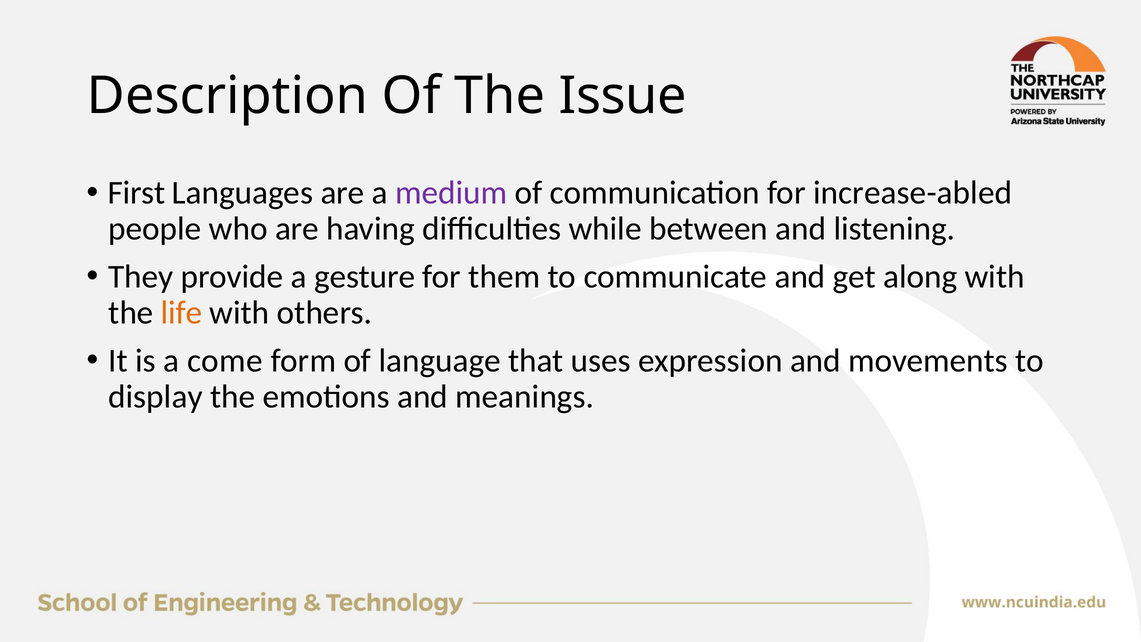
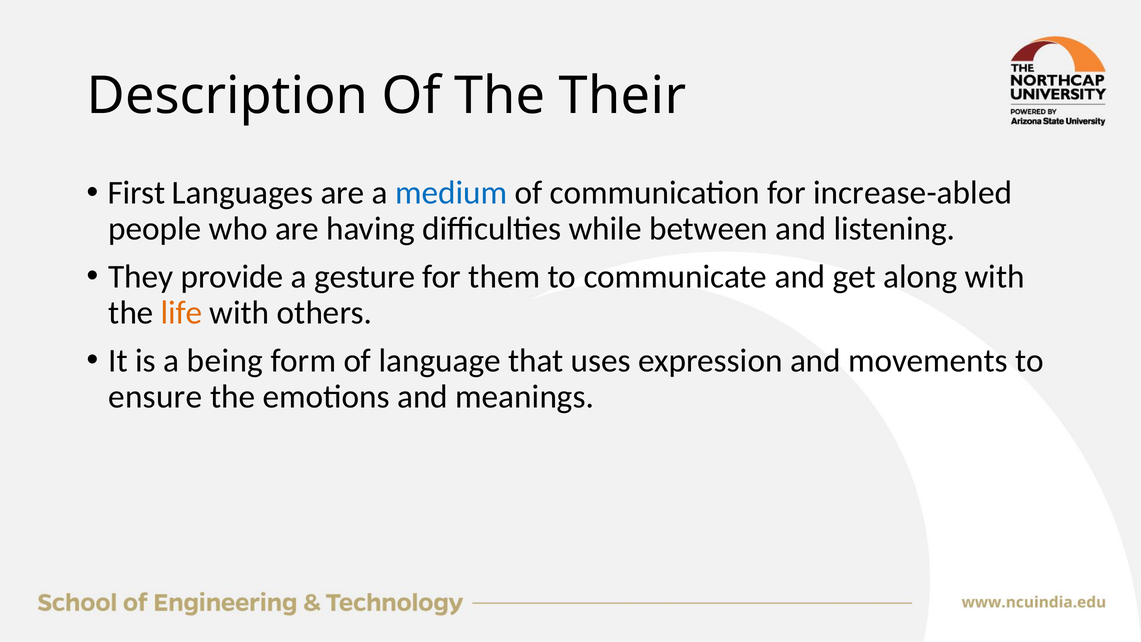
Issue: Issue -> Their (622, 96)
medium colour: purple -> blue (451, 193)
come: come -> being (225, 360)
display: display -> ensure (155, 396)
